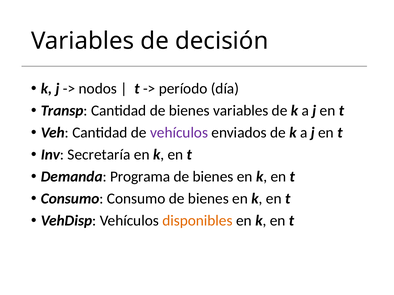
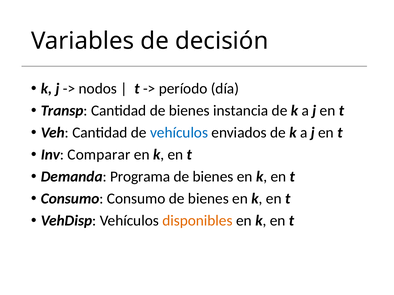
bienes variables: variables -> instancia (241, 111)
vehículos colour: purple -> blue (179, 133)
Secretaría: Secretaría -> Comparar (99, 155)
